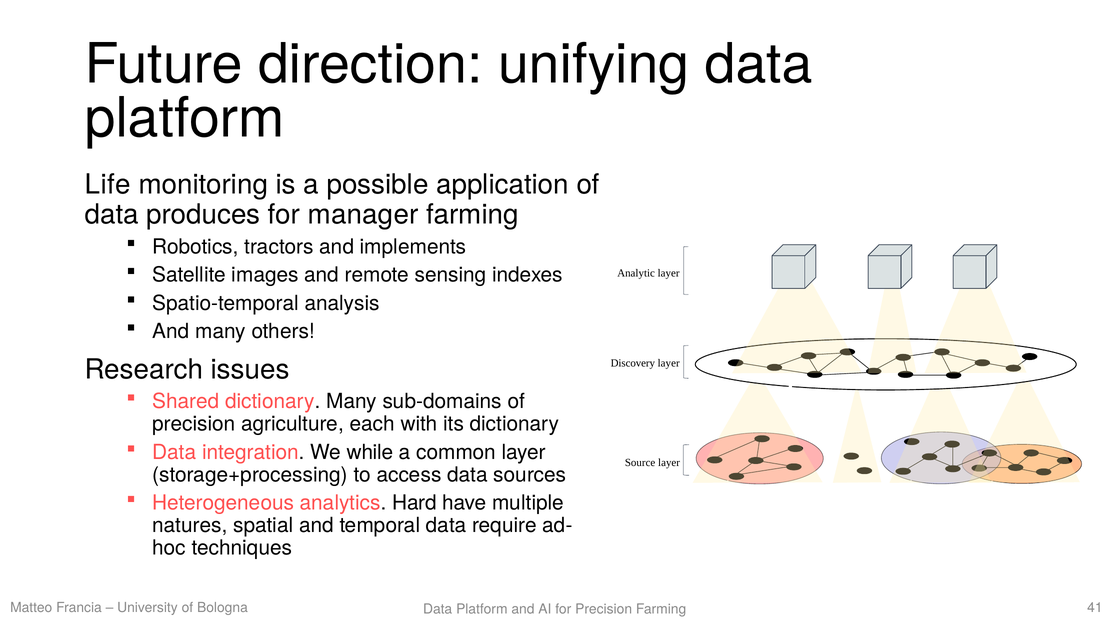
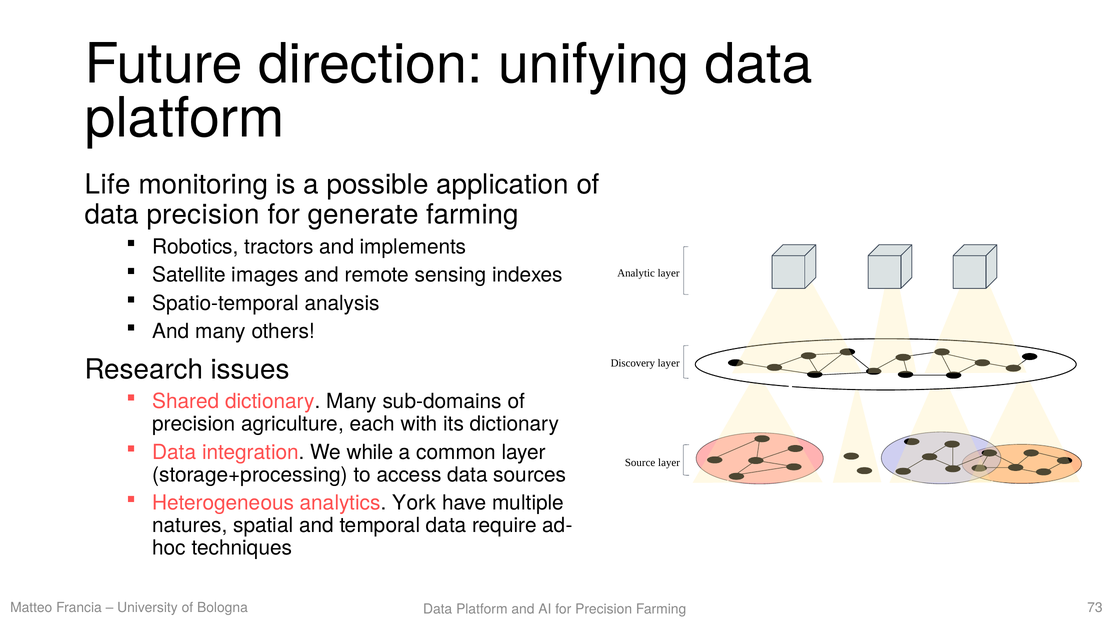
data produces: produces -> precision (203, 215)
manager: manager -> generate (363, 215)
Hard: Hard -> York (414, 503)
41: 41 -> 73 (1095, 608)
